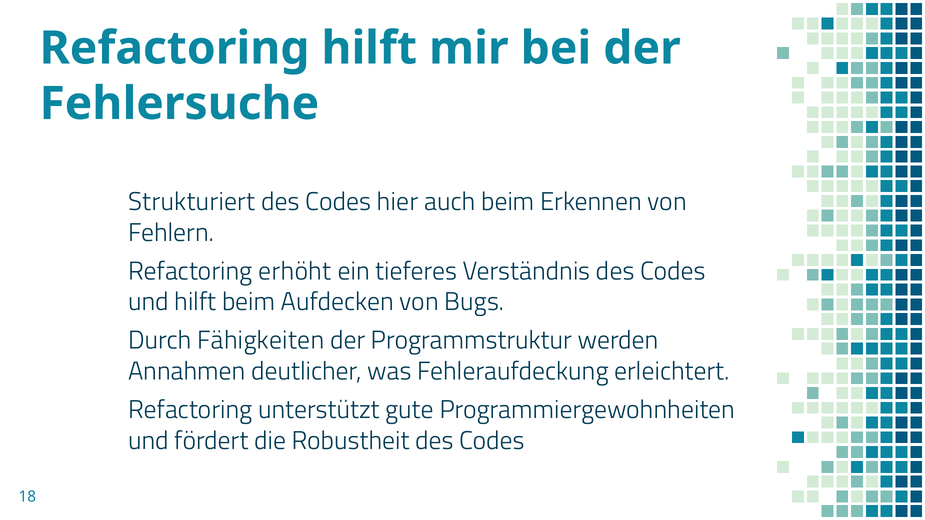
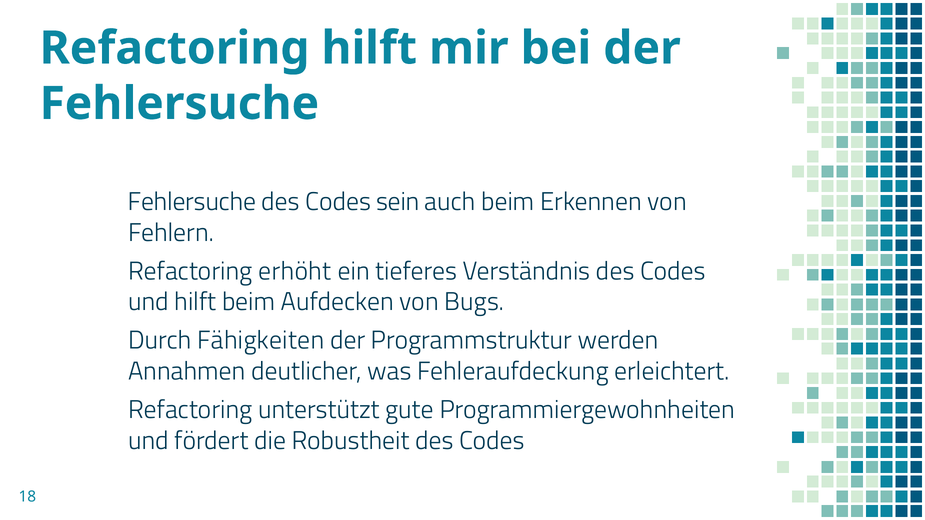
Strukturiert: Strukturiert -> Fehlersuche (192, 202)
hier: hier -> sein (398, 202)
